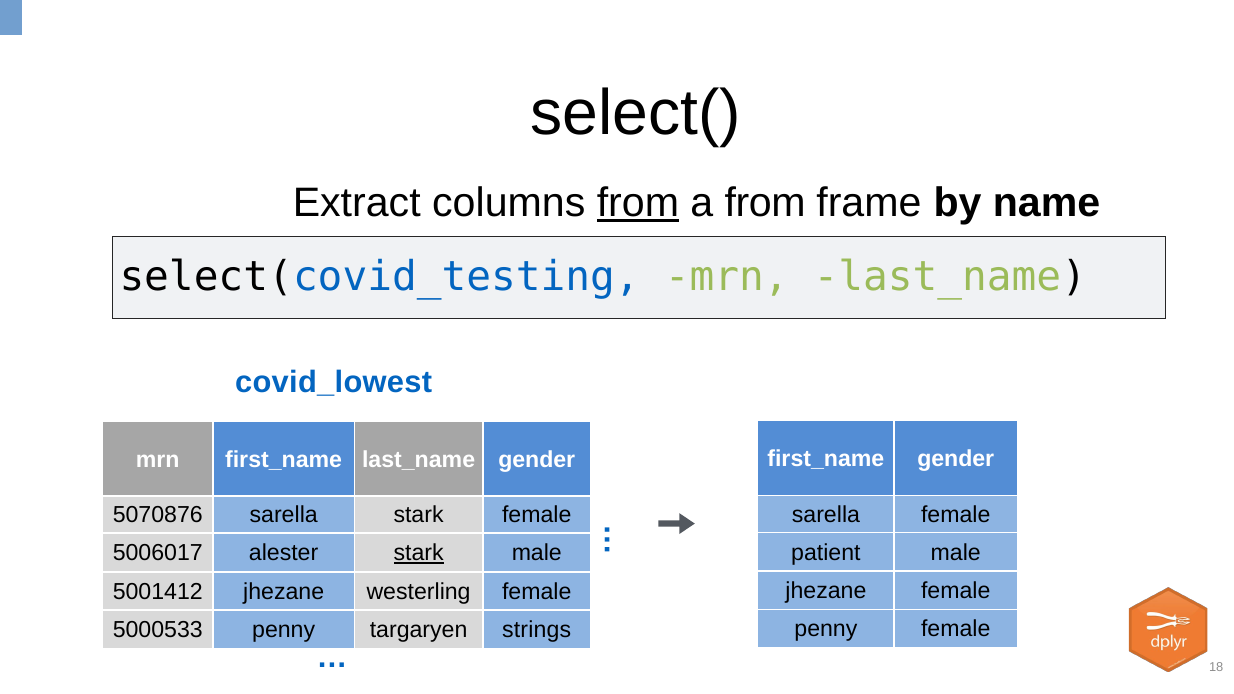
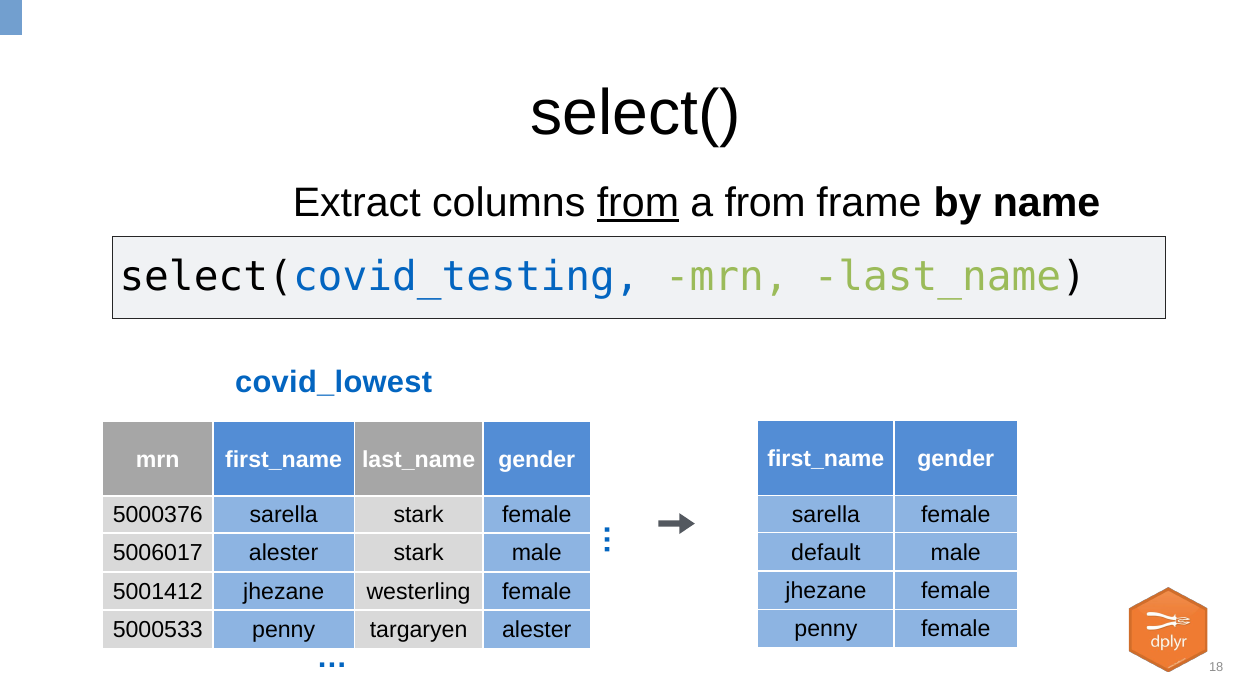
5070876: 5070876 -> 5000376 (158, 515)
patient: patient -> default (826, 553)
stark underline: present -> none (419, 553)
targaryen strings: strings -> alester (537, 630)
